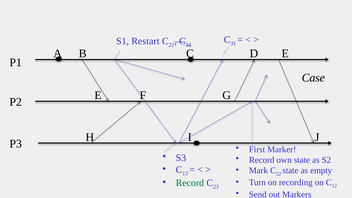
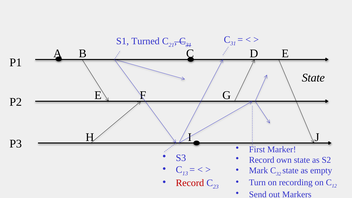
Restart: Restart -> Turned (145, 41)
Case: Case -> State (313, 78)
Record colour: green -> red (190, 183)
